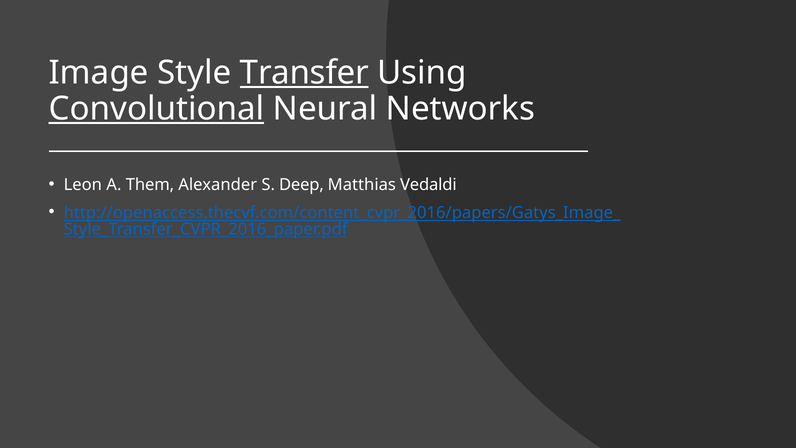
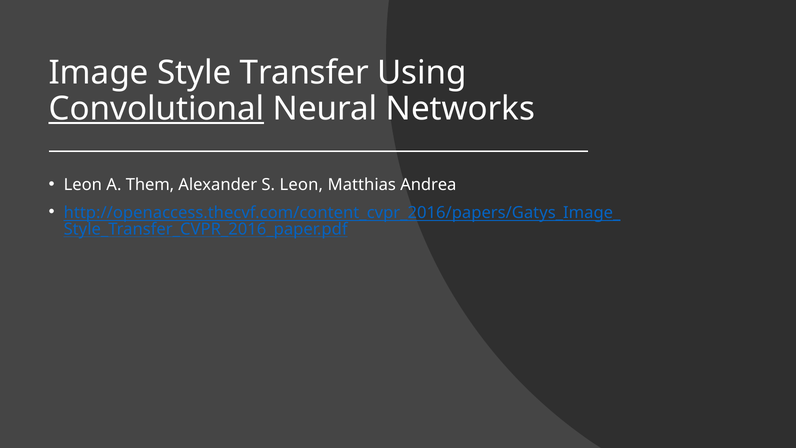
Transfer underline: present -> none (304, 73)
S Deep: Deep -> Leon (301, 185)
Vedaldi: Vedaldi -> Andrea (428, 185)
